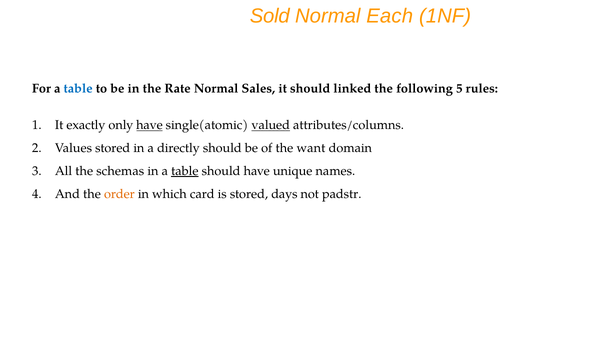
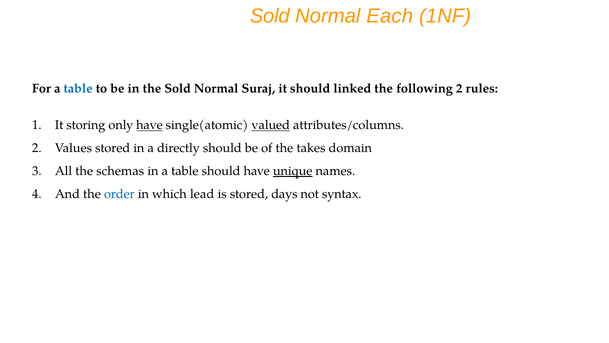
the Rate: Rate -> Sold (178, 89)
Sales: Sales -> Suraj (259, 89)
following 5: 5 -> 2 (459, 89)
exactly: exactly -> storing (86, 125)
want: want -> takes (311, 148)
table underline: present -> none (185, 171)
unique underline: none -> present (293, 171)
order colour: orange -> blue (119, 194)
card: card -> lead (202, 194)
padstr: padstr -> syntax (342, 194)
